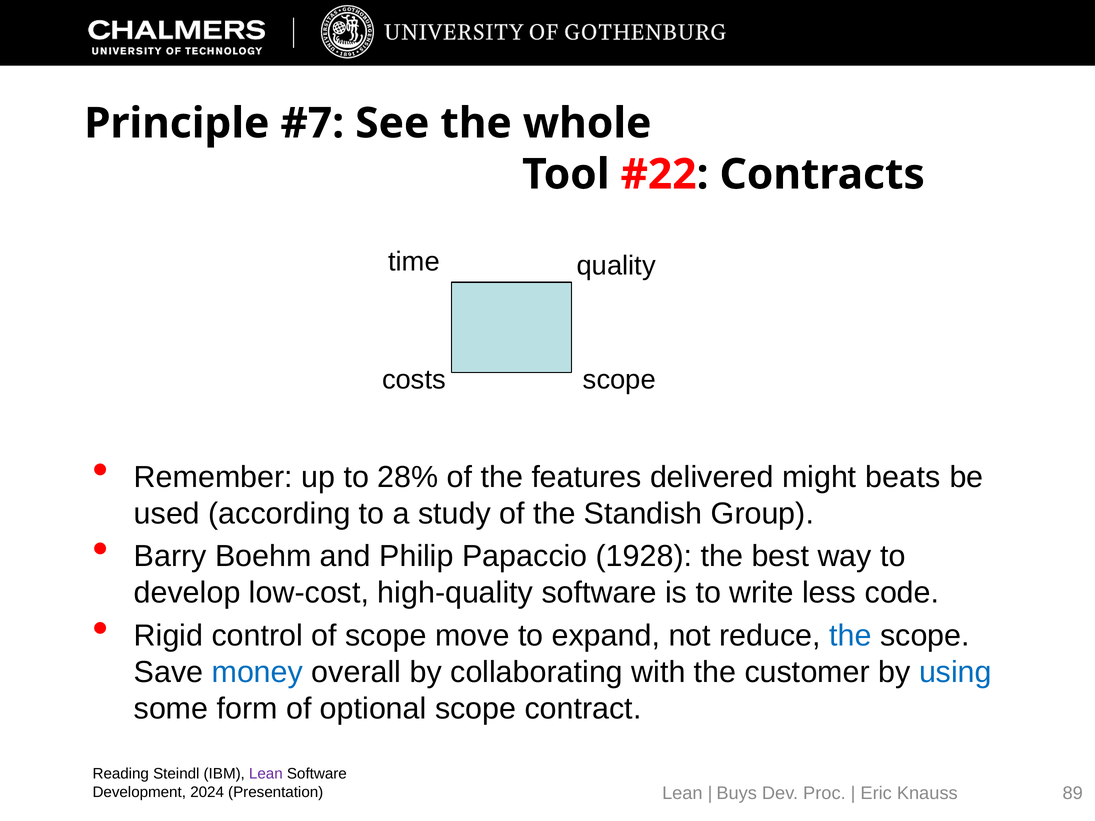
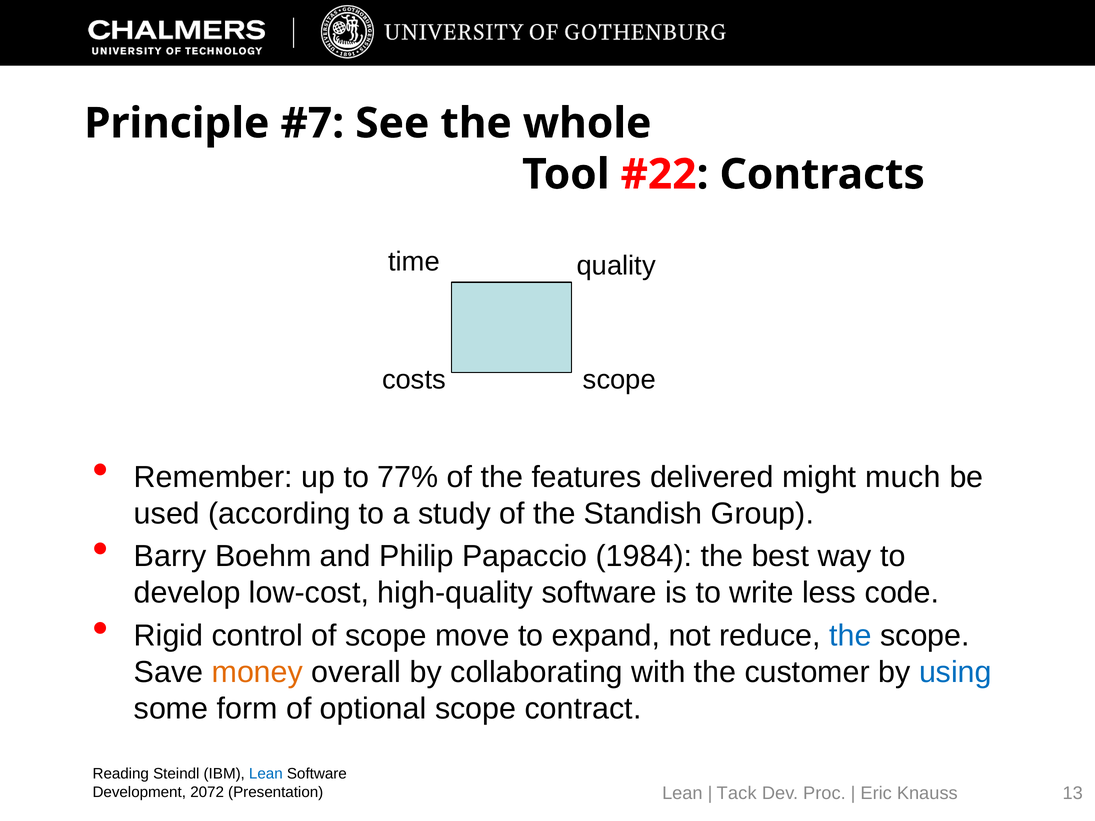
28%: 28% -> 77% (408, 477)
beats: beats -> much (903, 477)
1928: 1928 -> 1984 (644, 556)
money colour: blue -> orange (257, 672)
Lean colour: purple -> blue (266, 774)
2024: 2024 -> 2072 (207, 792)
Buys: Buys -> Tack (737, 794)
89: 89 -> 13 (1073, 794)
